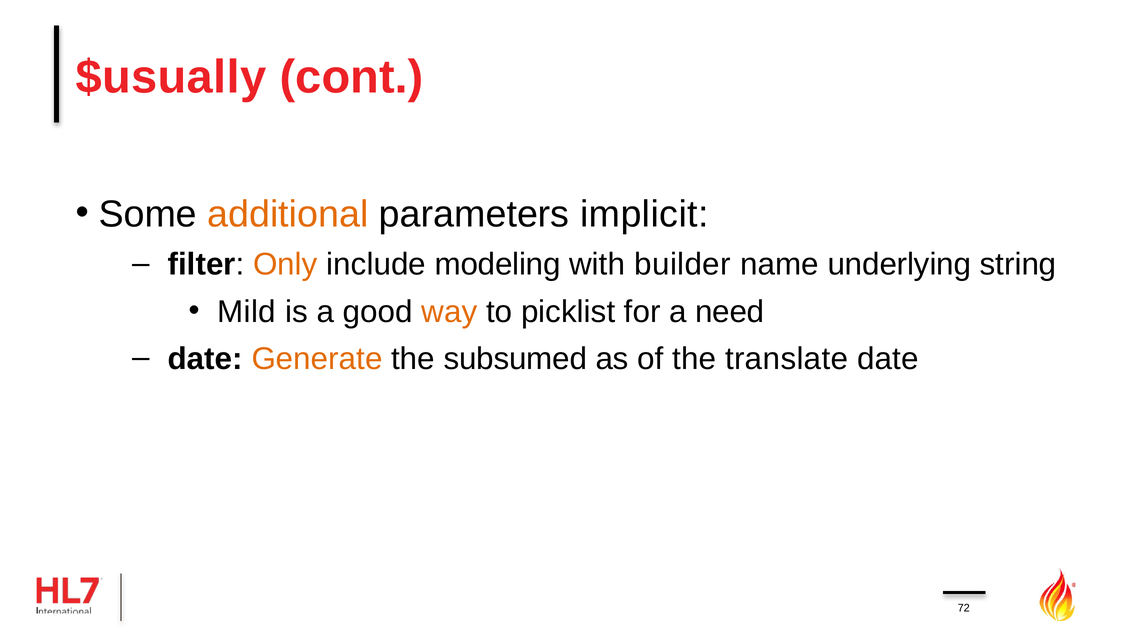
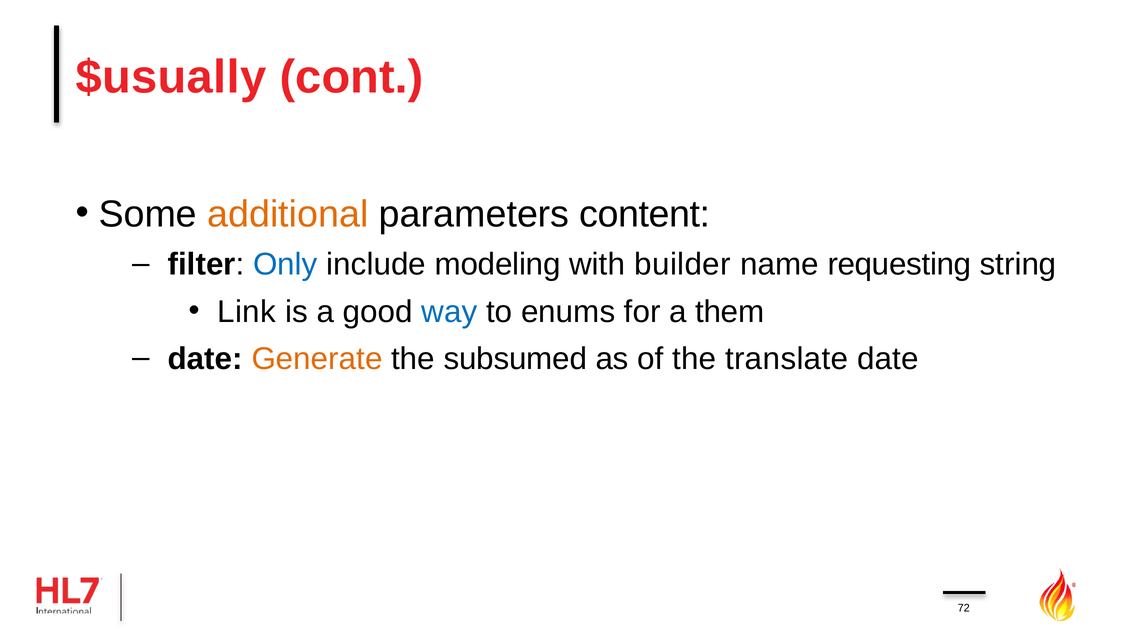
implicit: implicit -> content (645, 214)
Only colour: orange -> blue (285, 264)
underlying: underlying -> requesting (899, 264)
Mild: Mild -> Link (247, 312)
way colour: orange -> blue (449, 312)
picklist: picklist -> enums (568, 312)
need: need -> them (730, 312)
